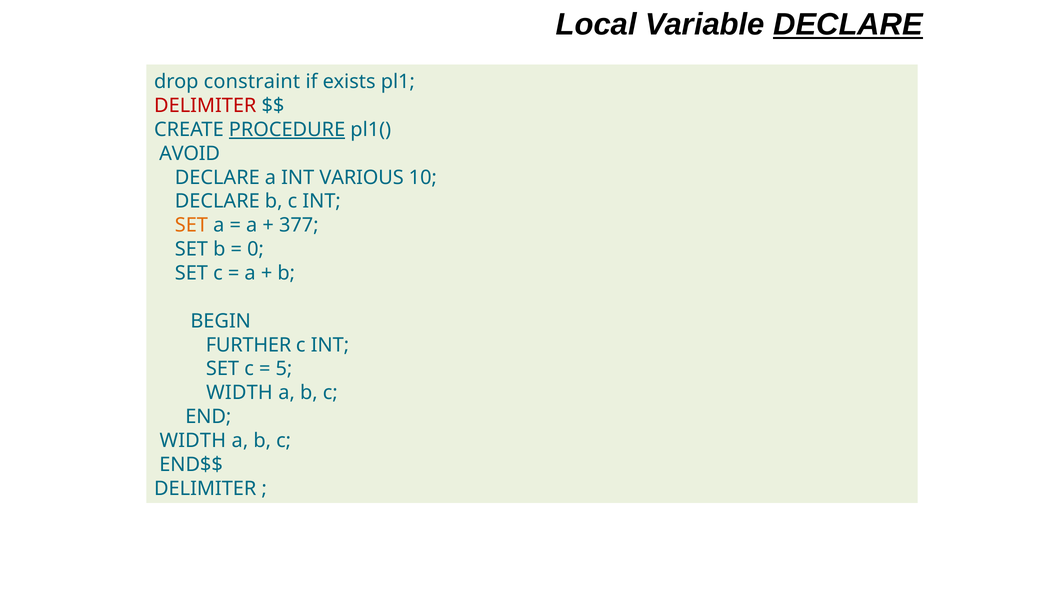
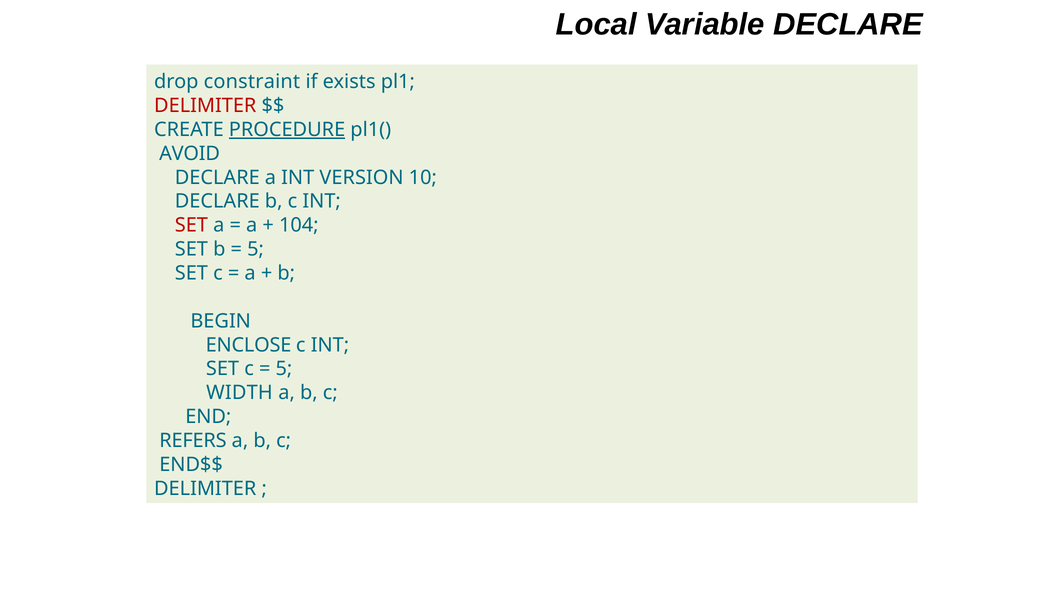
DECLARE underline: present -> none (848, 25)
VARIOUS: VARIOUS -> VERSION (362, 178)
SET colour: orange -> red (191, 226)
377: 377 -> 104 (299, 226)
0: 0 -> 5 (256, 250)
FURTHER: FURTHER -> ENCLOSE (249, 345)
WIDTH: WIDTH -> REFERS (193, 441)
